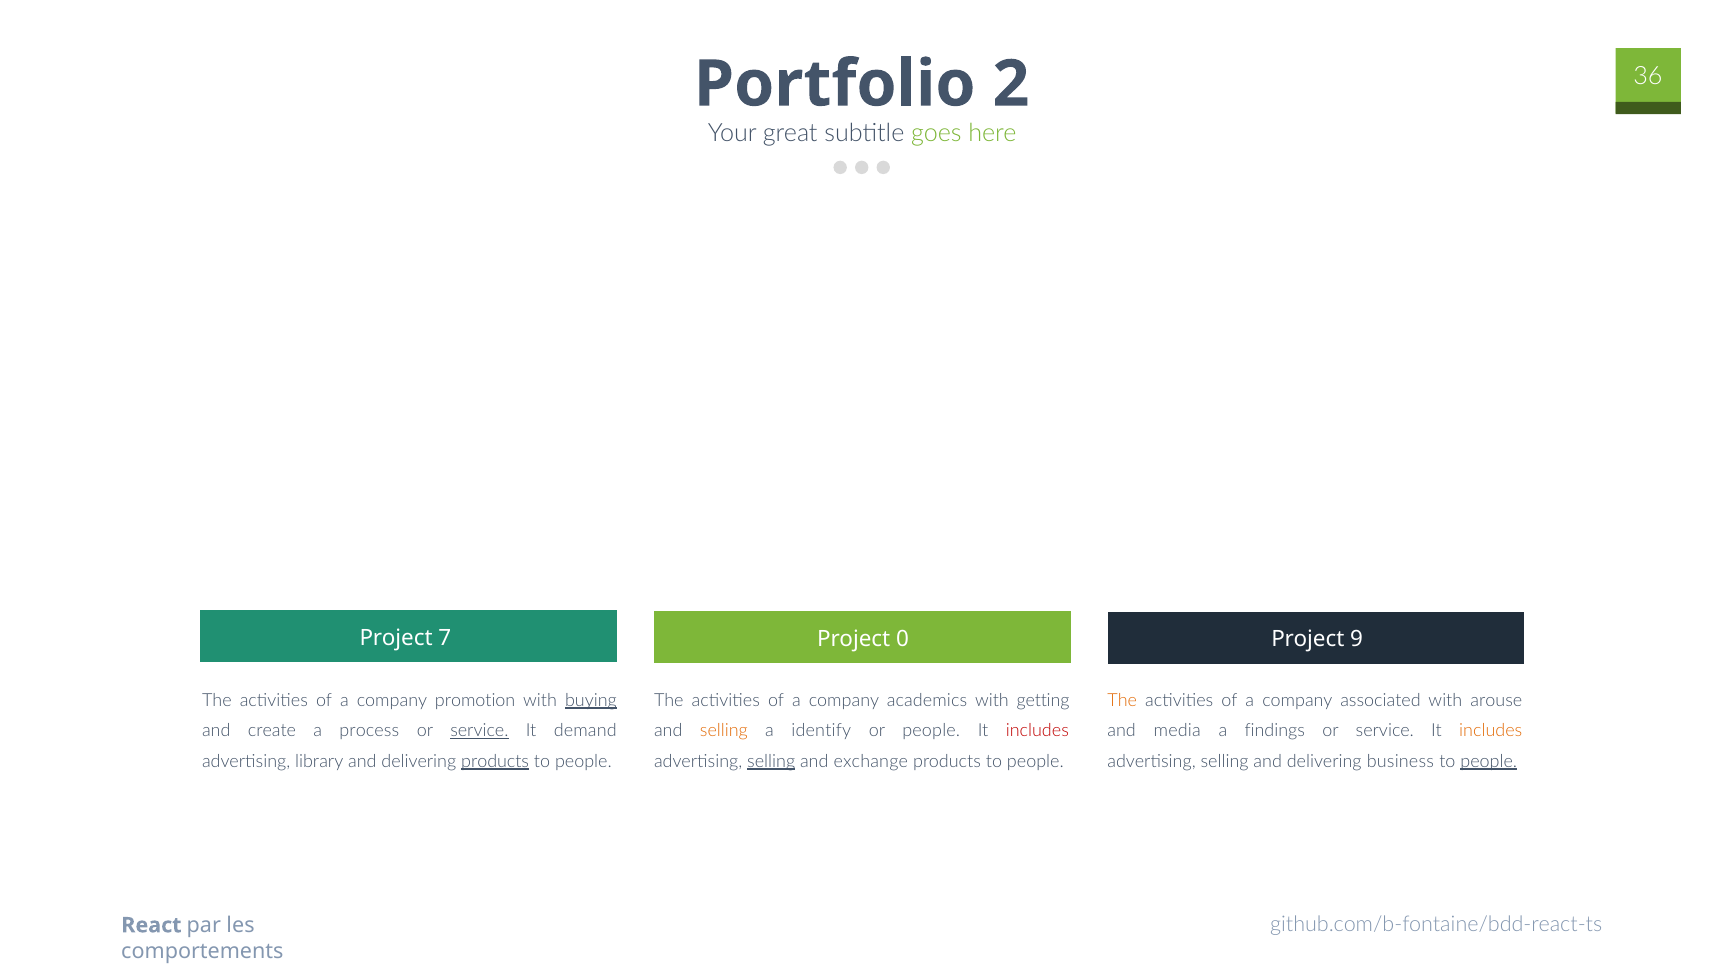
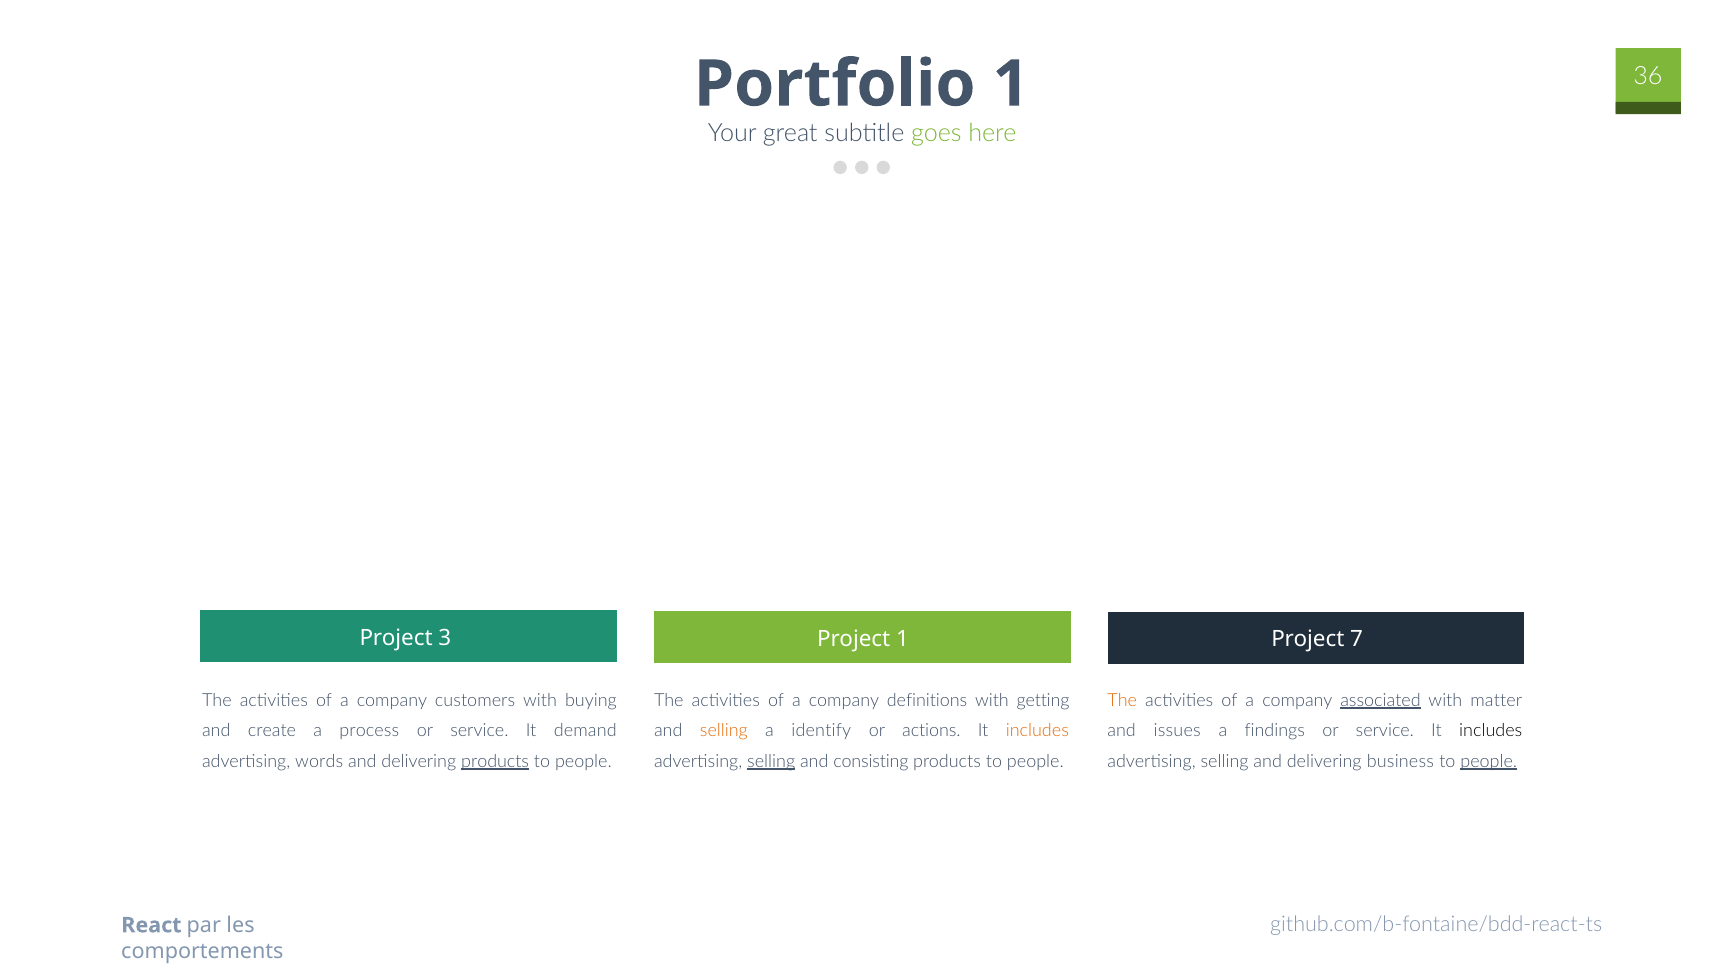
2: 2 -> 1 (1011, 84)
7: 7 -> 3 (445, 637)
Project 0: 0 -> 1 (903, 639)
9: 9 -> 7 (1357, 639)
promotion: promotion -> customers (475, 700)
buying underline: present -> none (591, 700)
academics: academics -> definitions (927, 700)
associated underline: none -> present (1380, 700)
arouse: arouse -> matter (1496, 700)
service underline: present -> none (479, 730)
or people: people -> actions (931, 730)
includes colour: red -> orange (1037, 730)
media: media -> issues (1177, 730)
includes colour: orange -> black (1491, 730)
library: library -> words (319, 761)
exchange: exchange -> consisting (871, 761)
